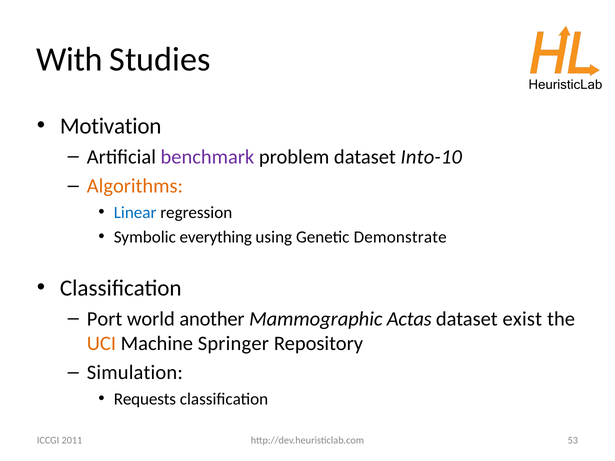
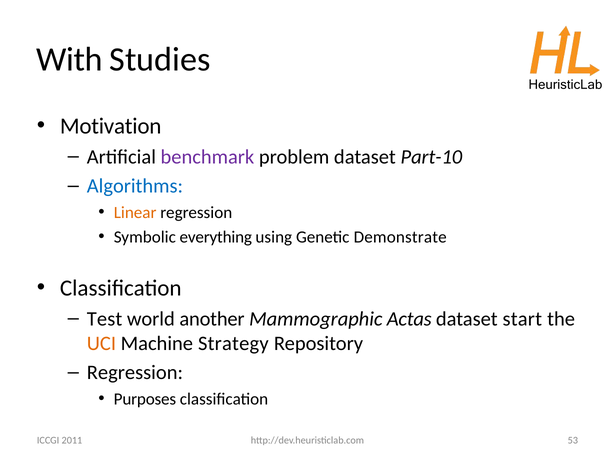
Into-10: Into-10 -> Part-10 (431, 157)
Algorithms colour: orange -> blue (135, 186)
Linear colour: blue -> orange (135, 213)
Port: Port -> Test (105, 319)
exist: exist -> start (522, 319)
Springer: Springer -> Strategy (233, 344)
Simulation: Simulation -> Regression (135, 373)
Requests: Requests -> Purposes (145, 399)
